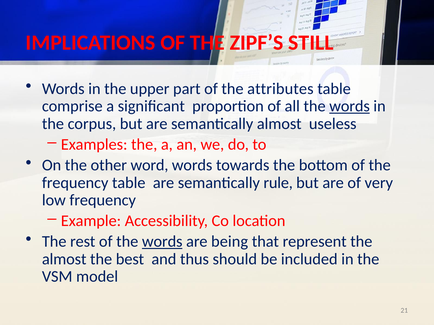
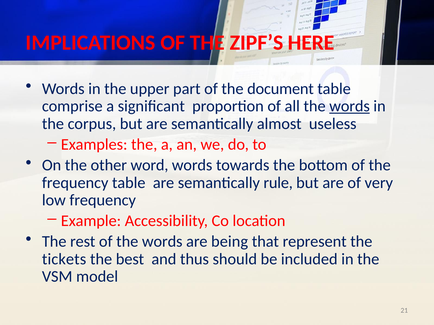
STILL: STILL -> HERE (311, 43)
attributes: attributes -> document (281, 89)
words underline: present -> none (162, 242)
almost: almost -> tickets (64, 259)
